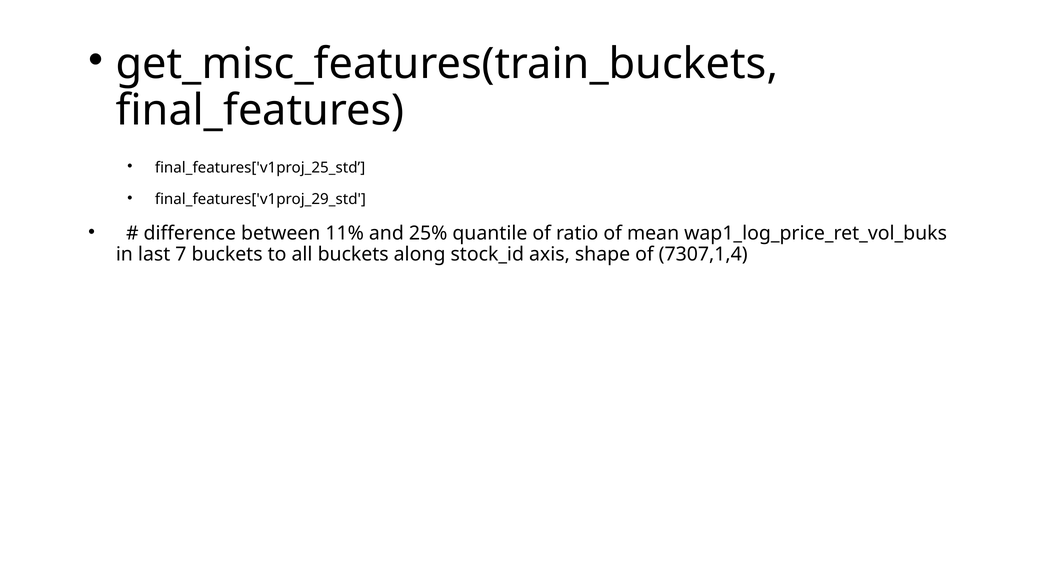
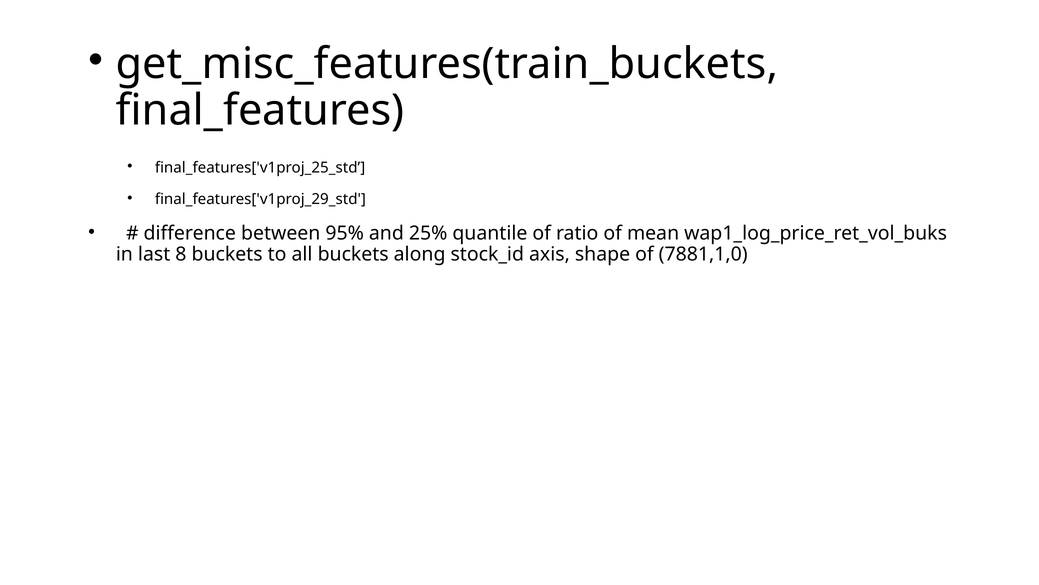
11%: 11% -> 95% (345, 233)
7: 7 -> 8 (181, 254)
7307,1,4: 7307,1,4 -> 7881,1,0 (703, 254)
